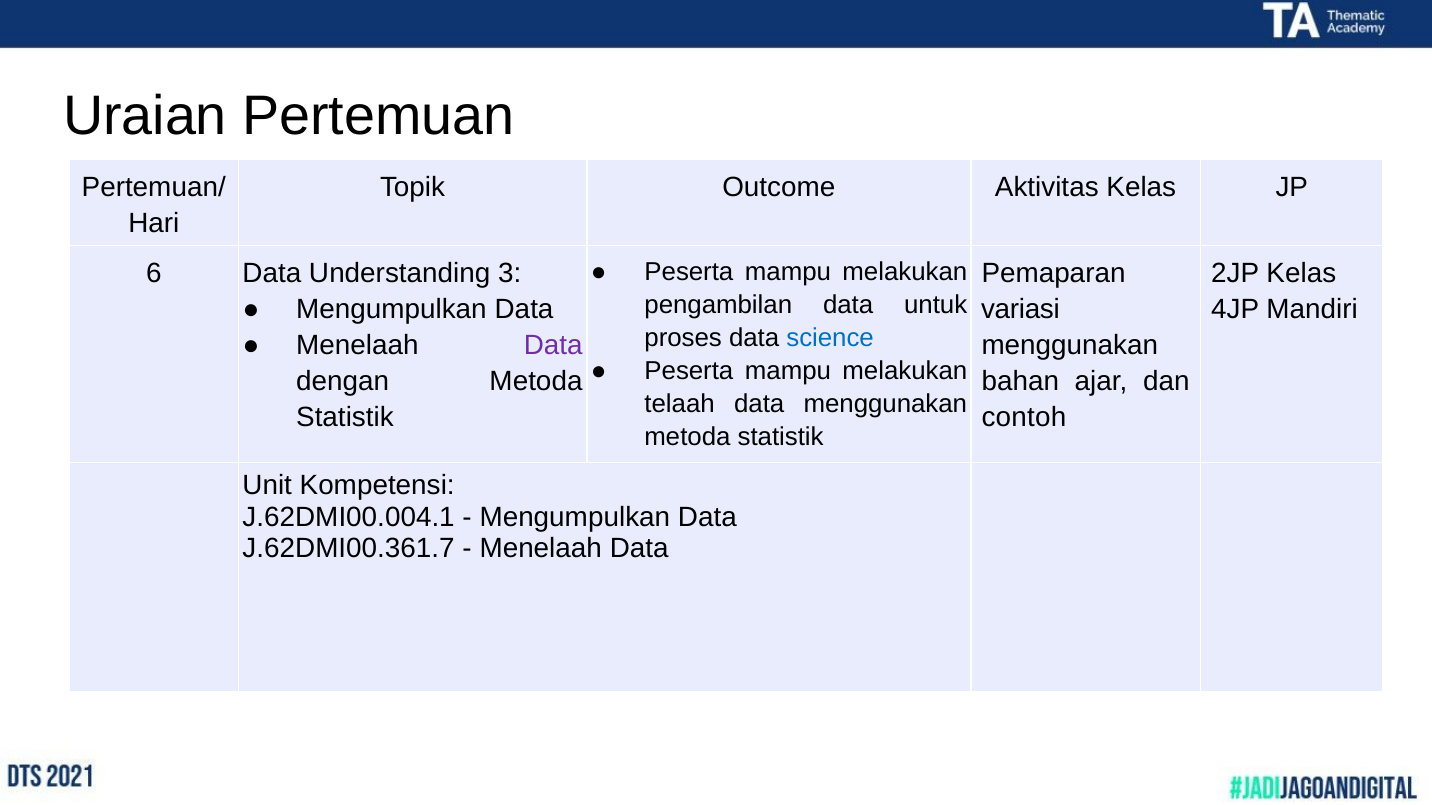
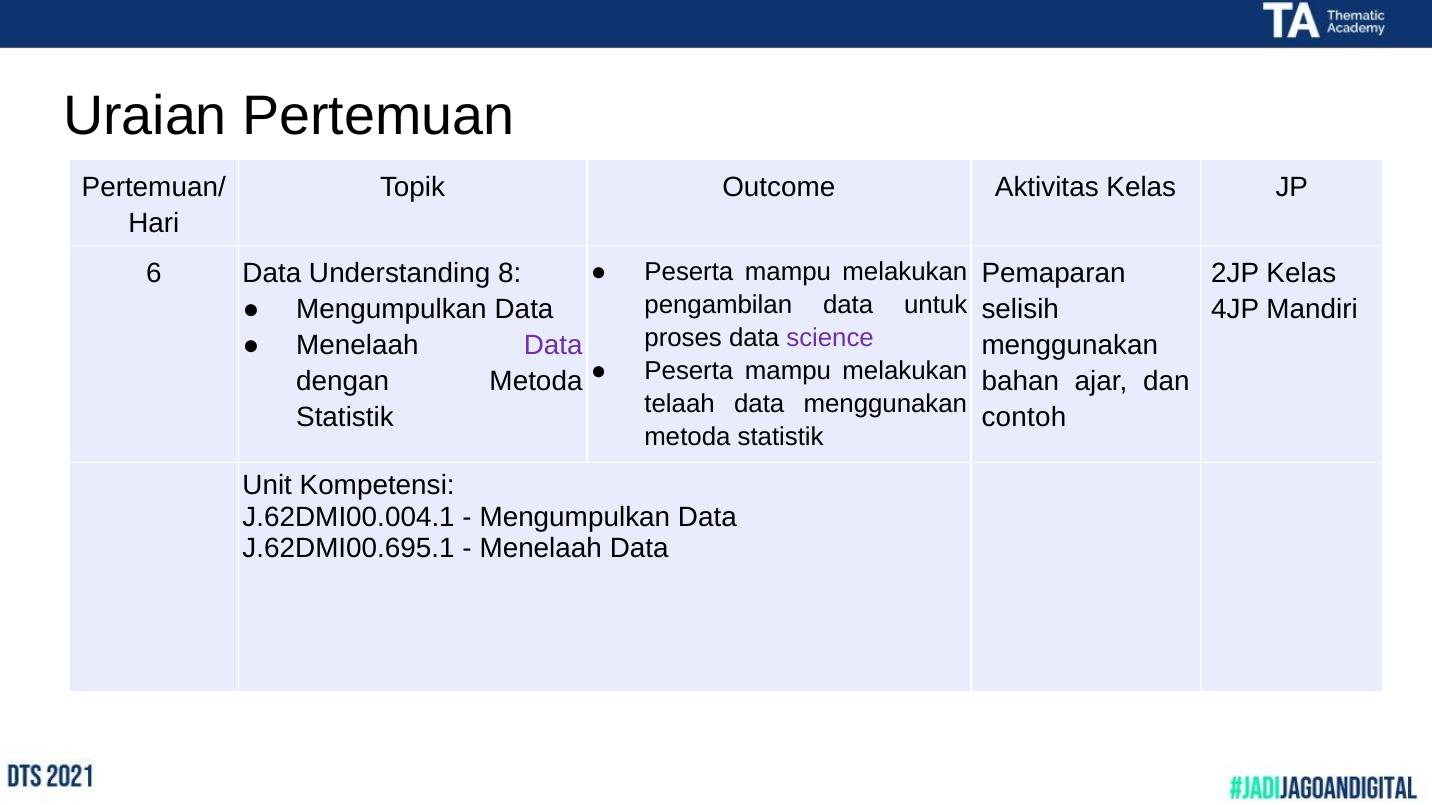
3: 3 -> 8 (510, 274)
variasi: variasi -> selisih (1020, 310)
science colour: blue -> purple (830, 338)
J.62DMI00.361.7: J.62DMI00.361.7 -> J.62DMI00.695.1 (349, 549)
